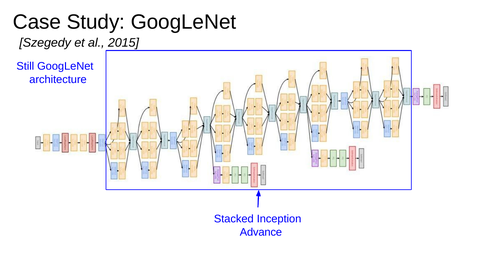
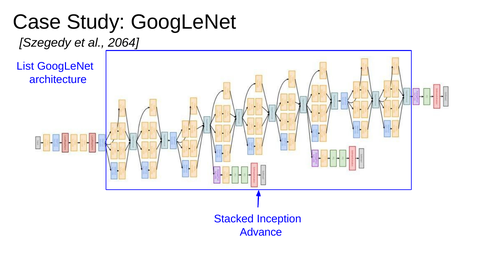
2015: 2015 -> 2064 (123, 43)
Still: Still -> List (25, 66)
